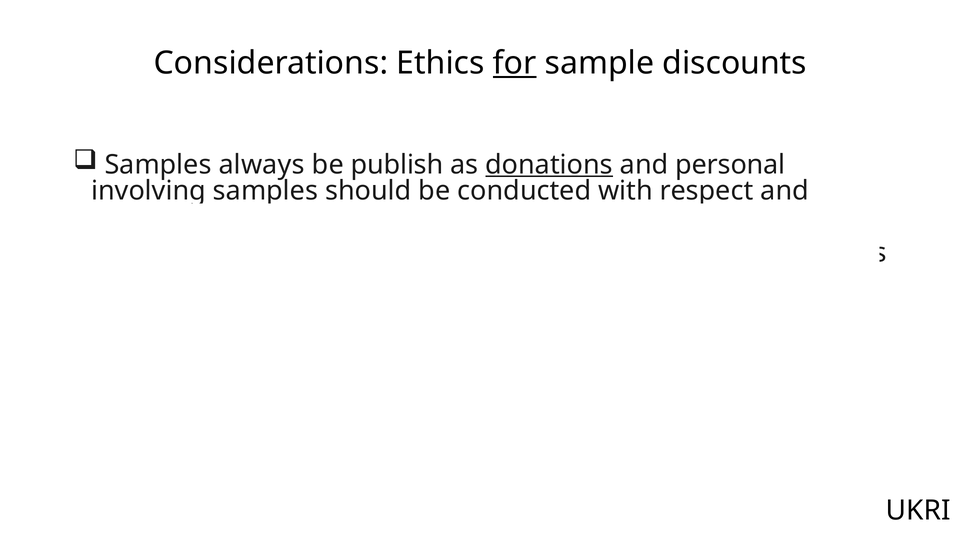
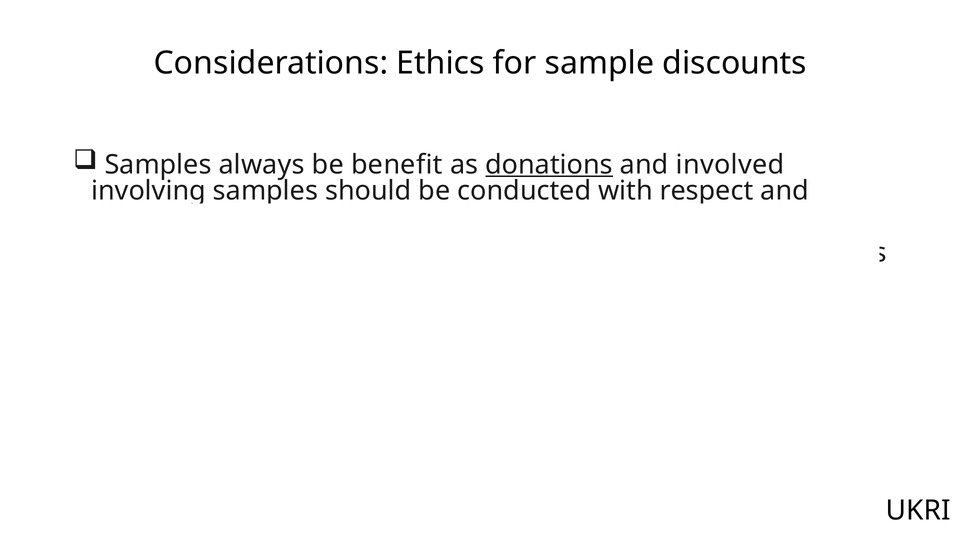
for underline: present -> none (515, 63)
be publish: publish -> benefit (397, 165)
personal: personal -> involved (730, 165)
